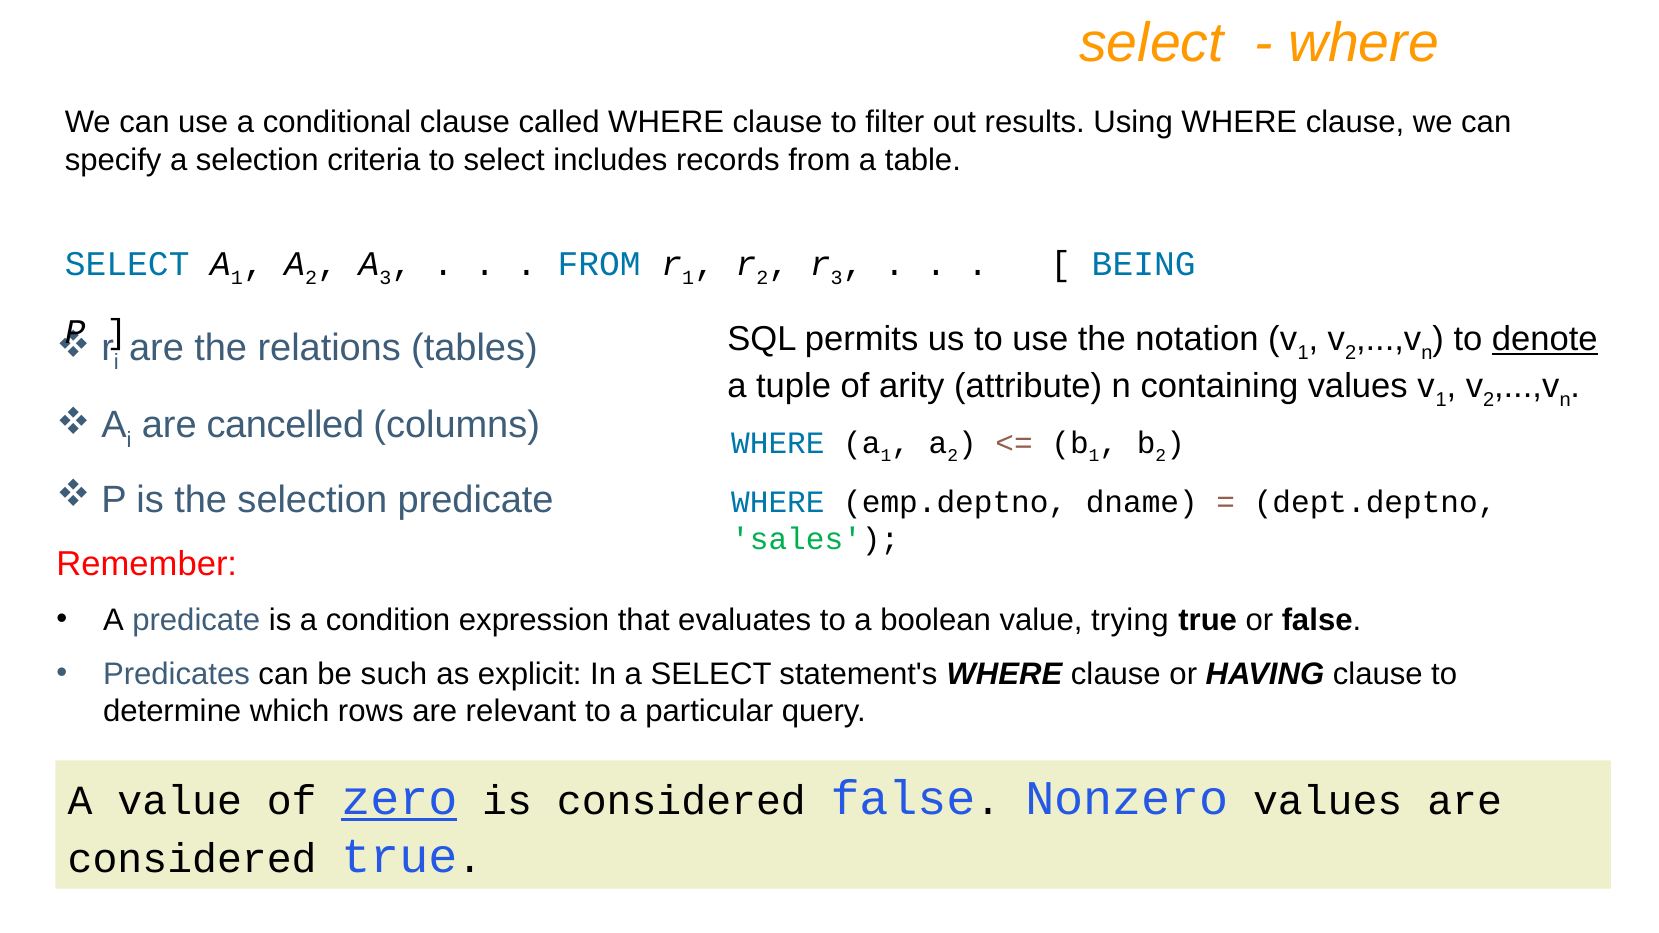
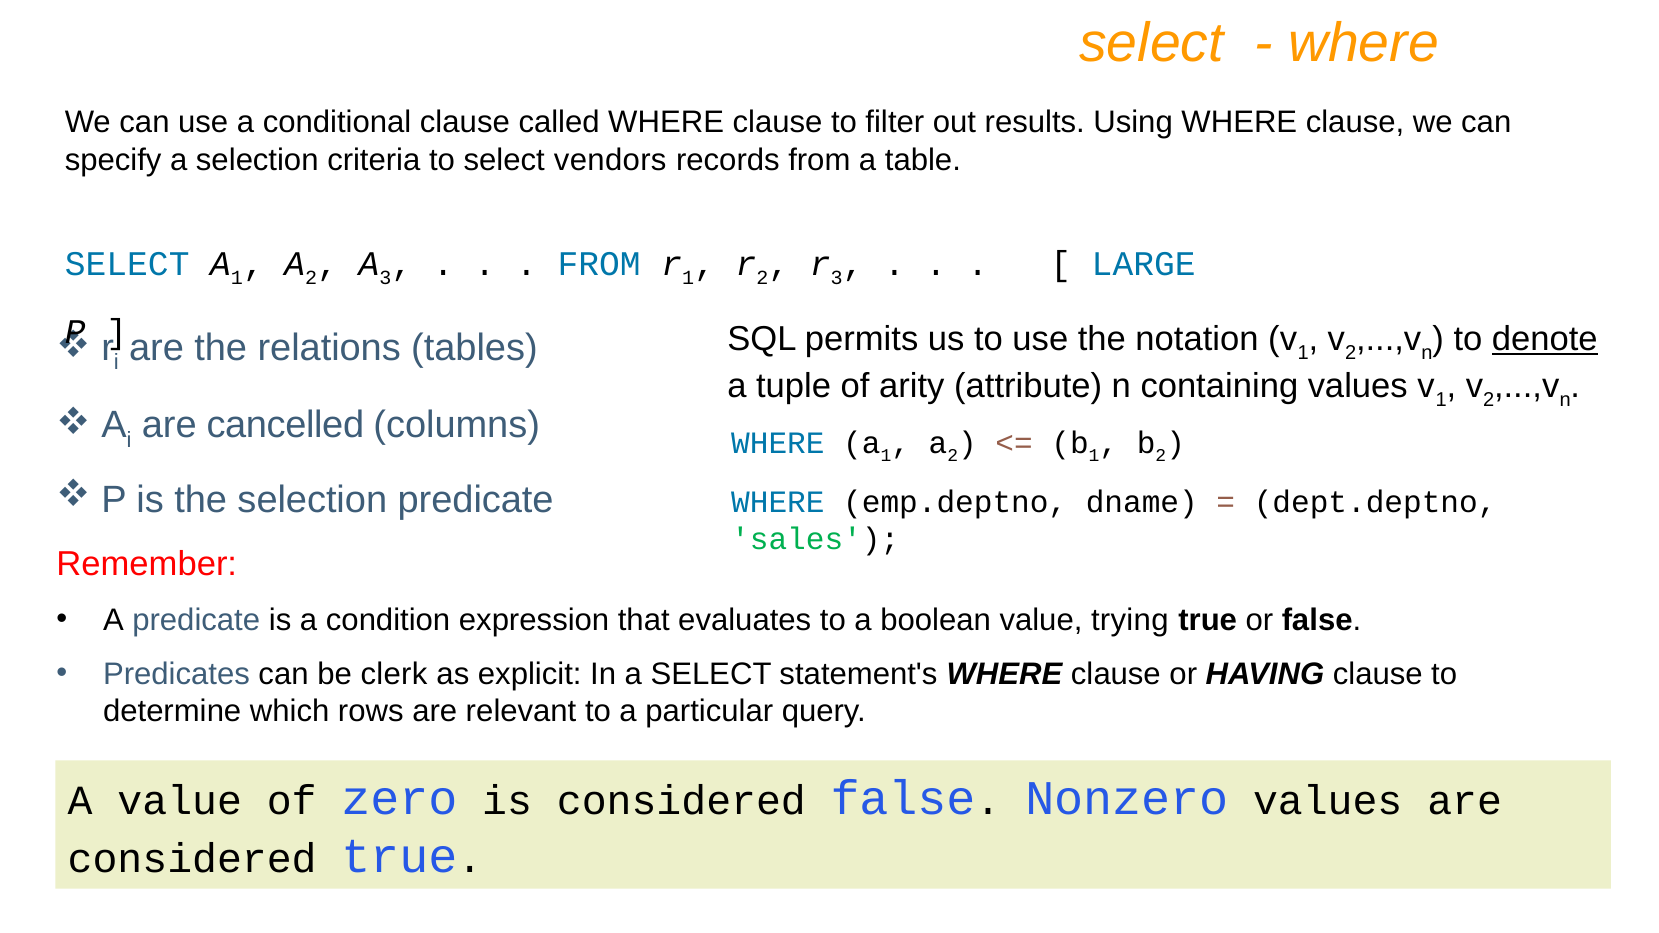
includes: includes -> vendors (610, 160)
BEING: BEING -> LARGE (1144, 264)
such: such -> clerk (394, 674)
zero underline: present -> none (399, 799)
